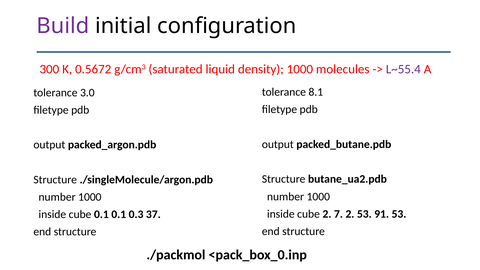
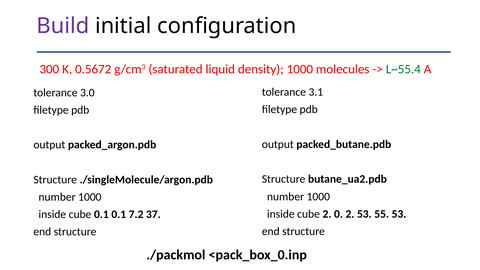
L~55.4 colour: purple -> green (403, 69)
8.1: 8.1 -> 3.1 (316, 92)
7: 7 -> 0 (338, 214)
91: 91 -> 55 (382, 214)
0.3: 0.3 -> 7.2 (136, 214)
